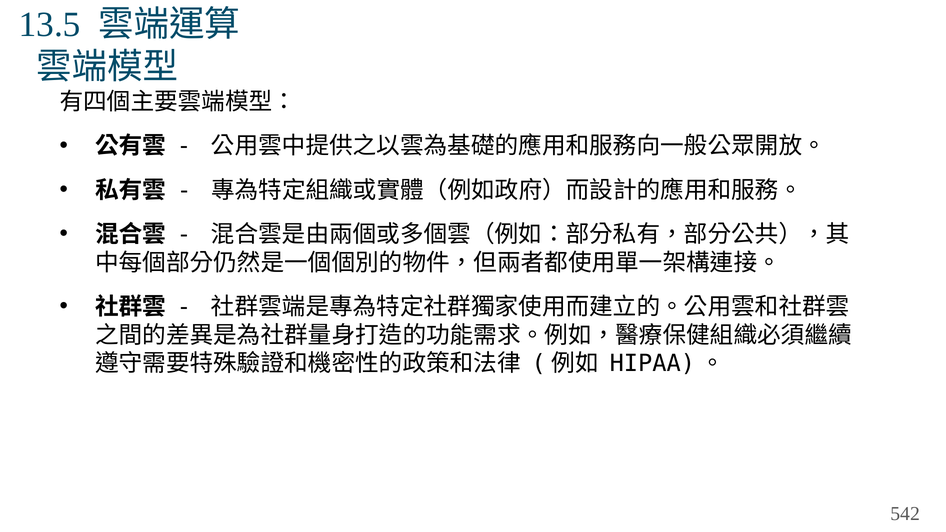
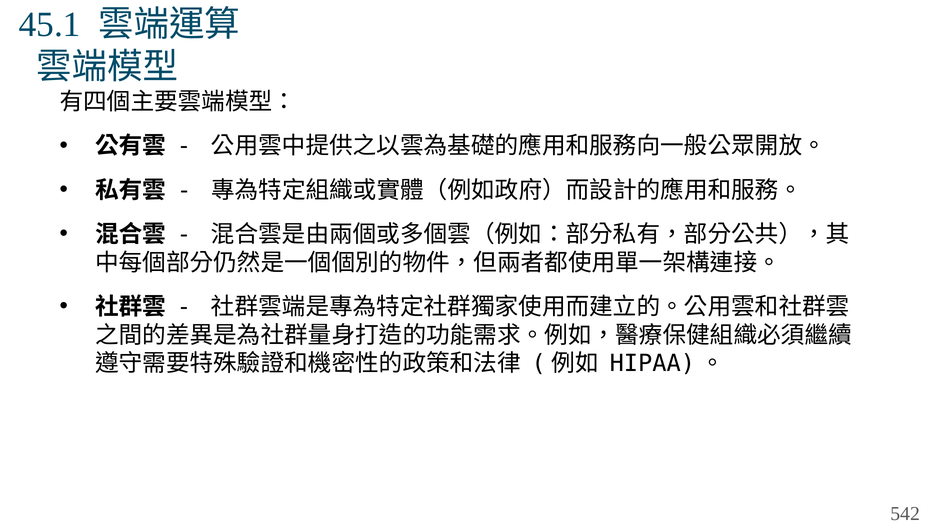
13.5: 13.5 -> 45.1 (50, 25)
